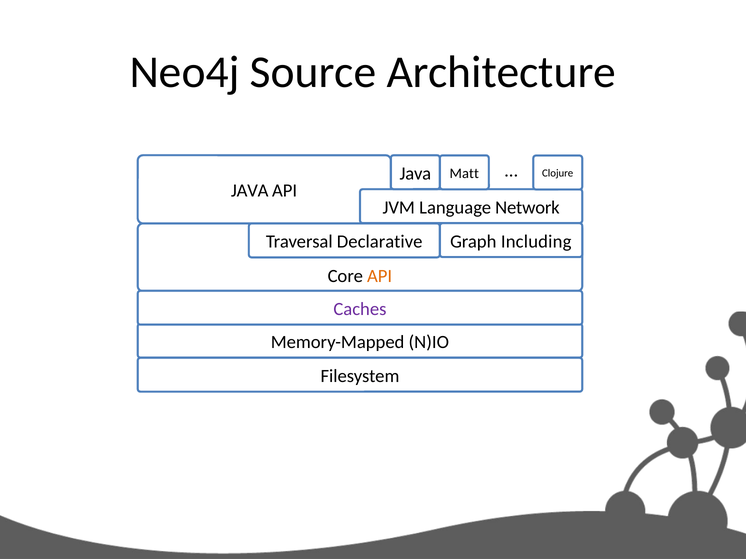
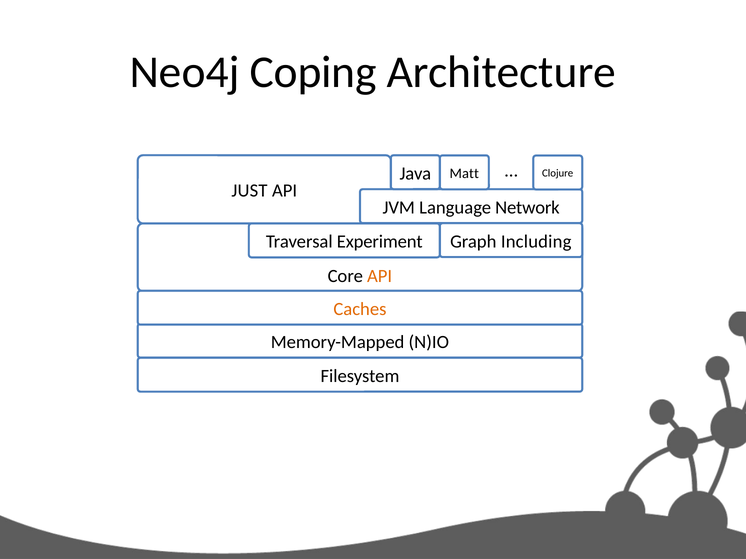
Source: Source -> Coping (313, 72)
JAVA: JAVA -> JUST (250, 191)
Declarative: Declarative -> Experiment (380, 242)
Caches colour: purple -> orange (360, 309)
